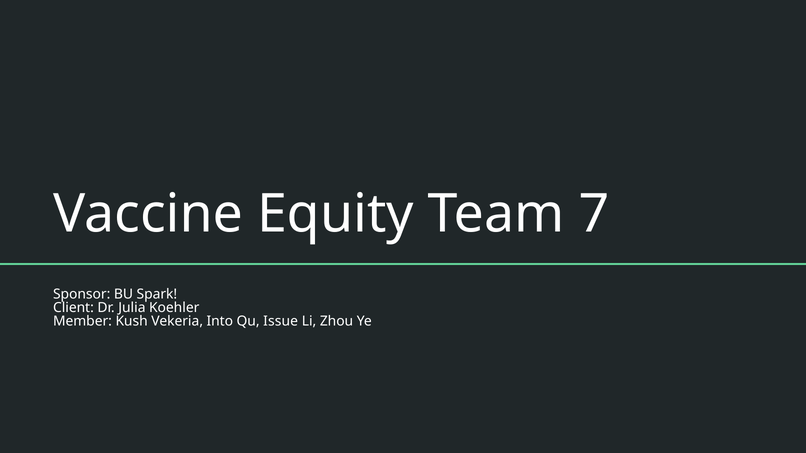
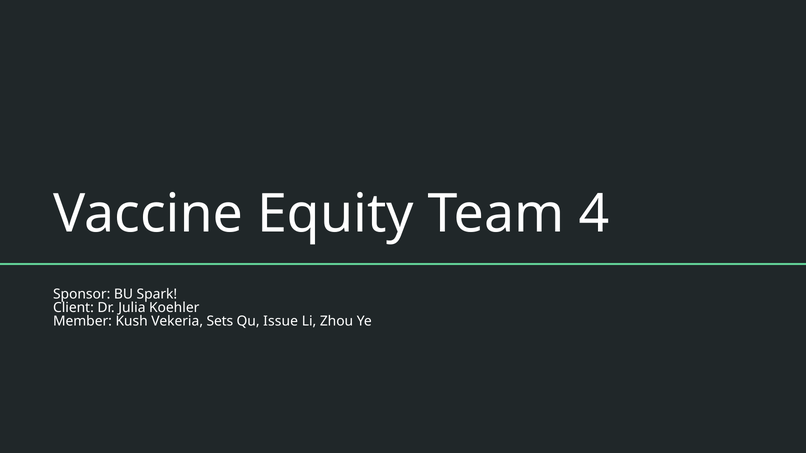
7: 7 -> 4 (594, 214)
Into: Into -> Sets (220, 321)
